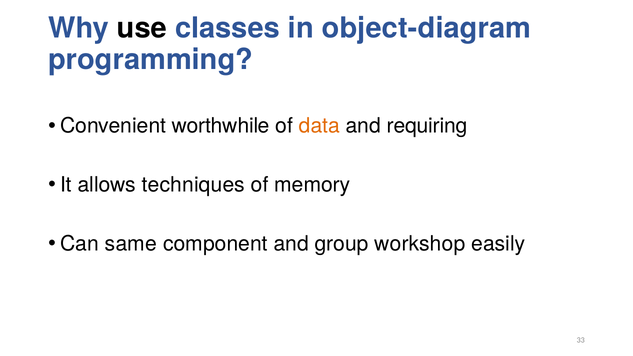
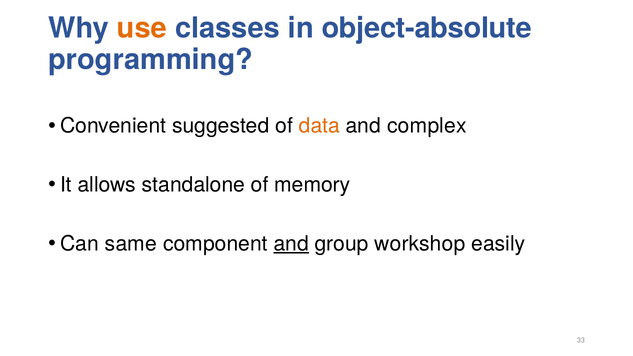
use colour: black -> orange (142, 28)
object-diagram: object-diagram -> object-absolute (427, 28)
worthwhile: worthwhile -> suggested (221, 126)
requiring: requiring -> complex (427, 126)
techniques: techniques -> standalone (194, 185)
and underline: none -> present (291, 244)
